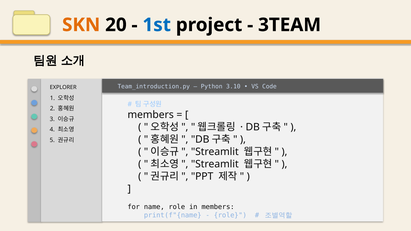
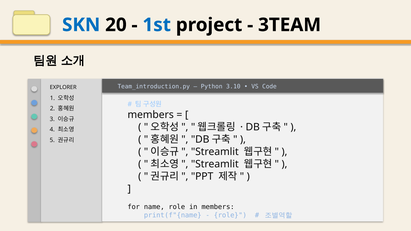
SKN colour: orange -> blue (81, 25)
